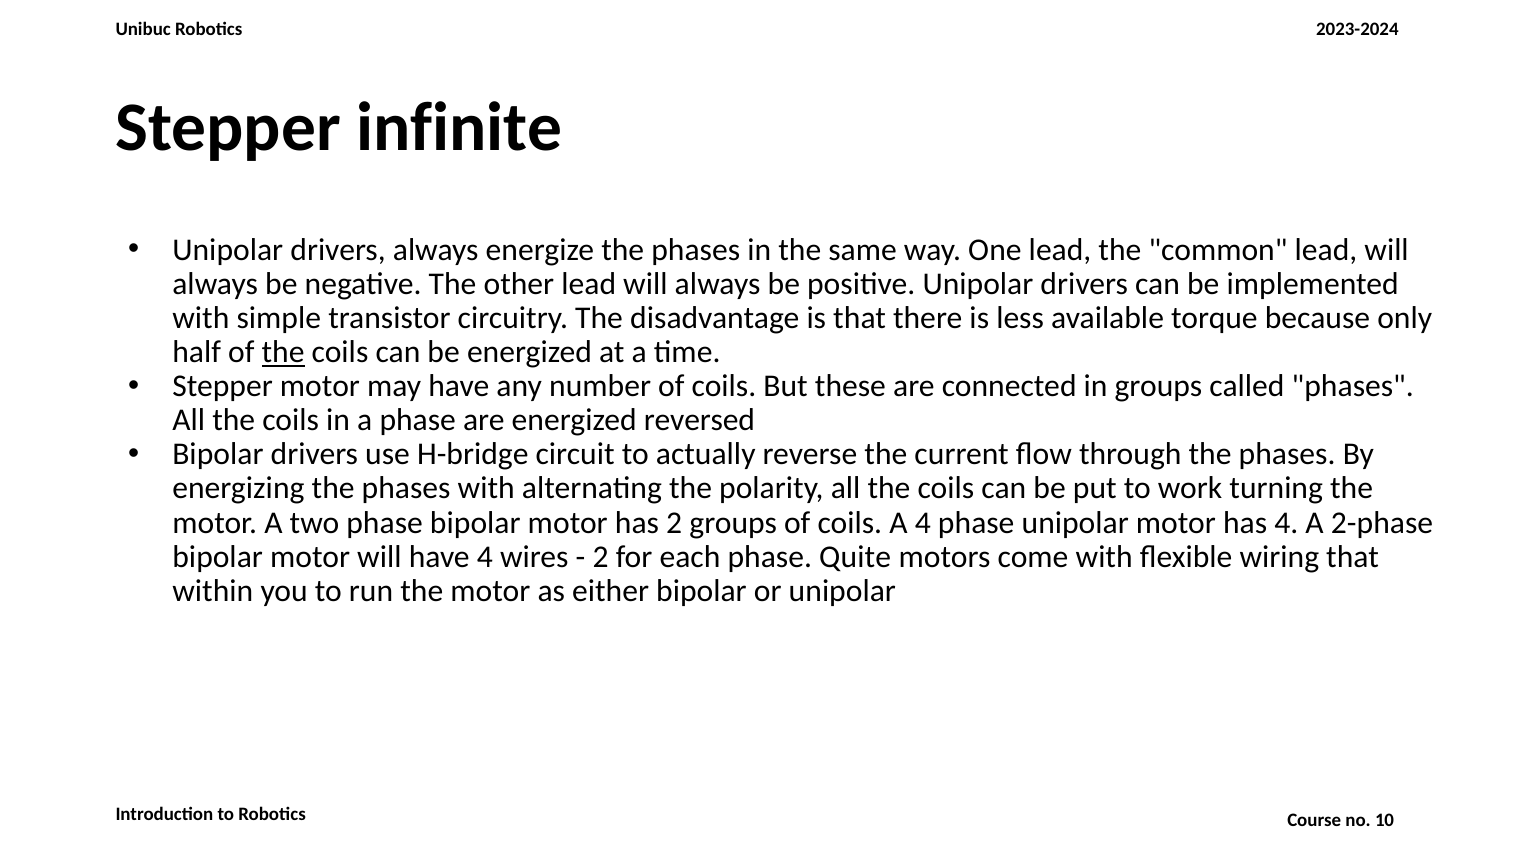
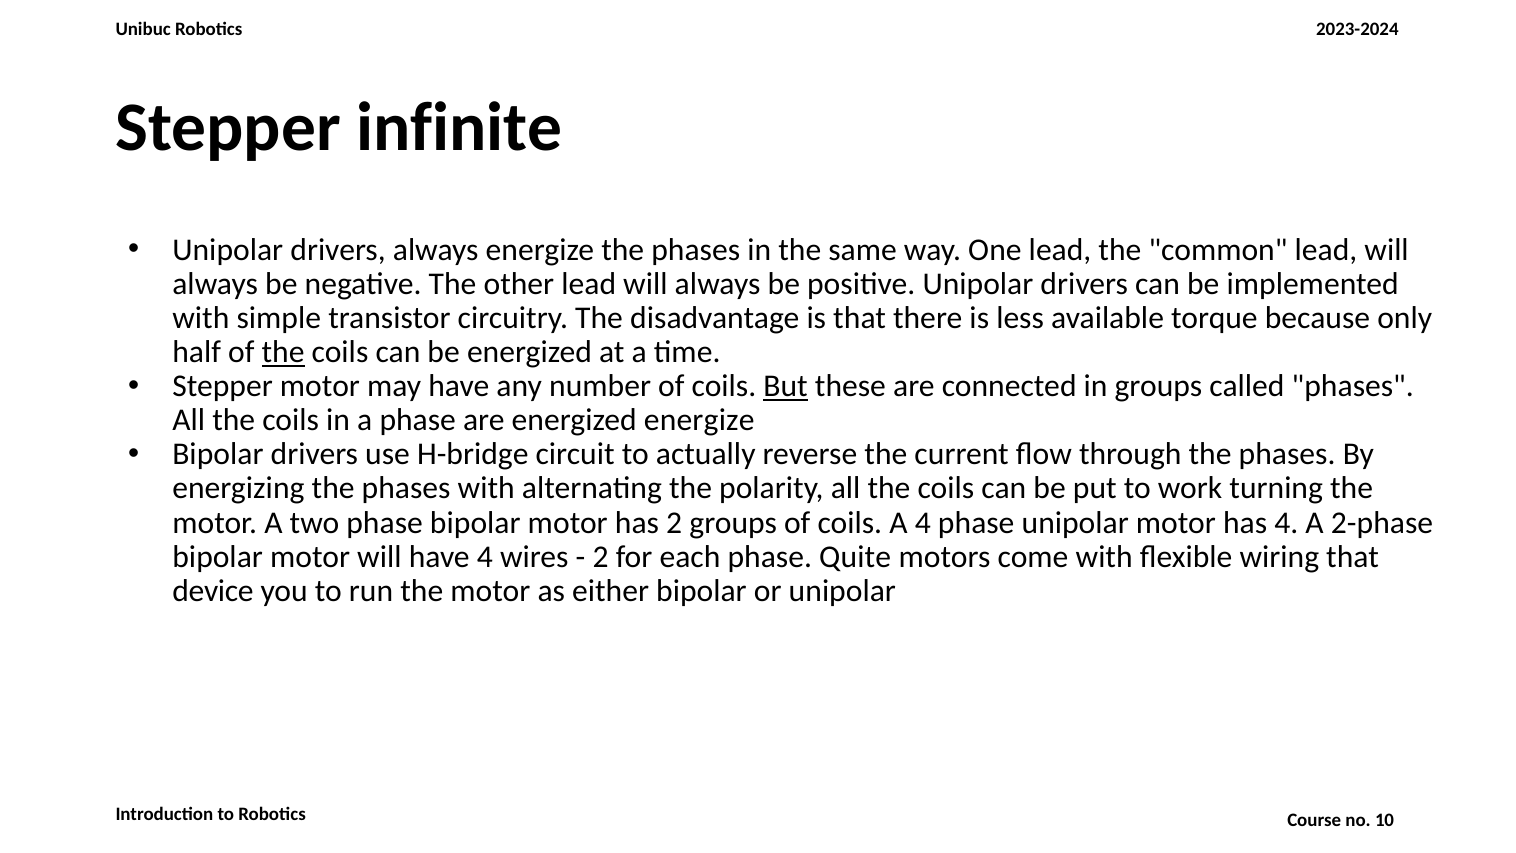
But underline: none -> present (786, 386)
energized reversed: reversed -> energize (699, 420)
within: within -> device (213, 591)
